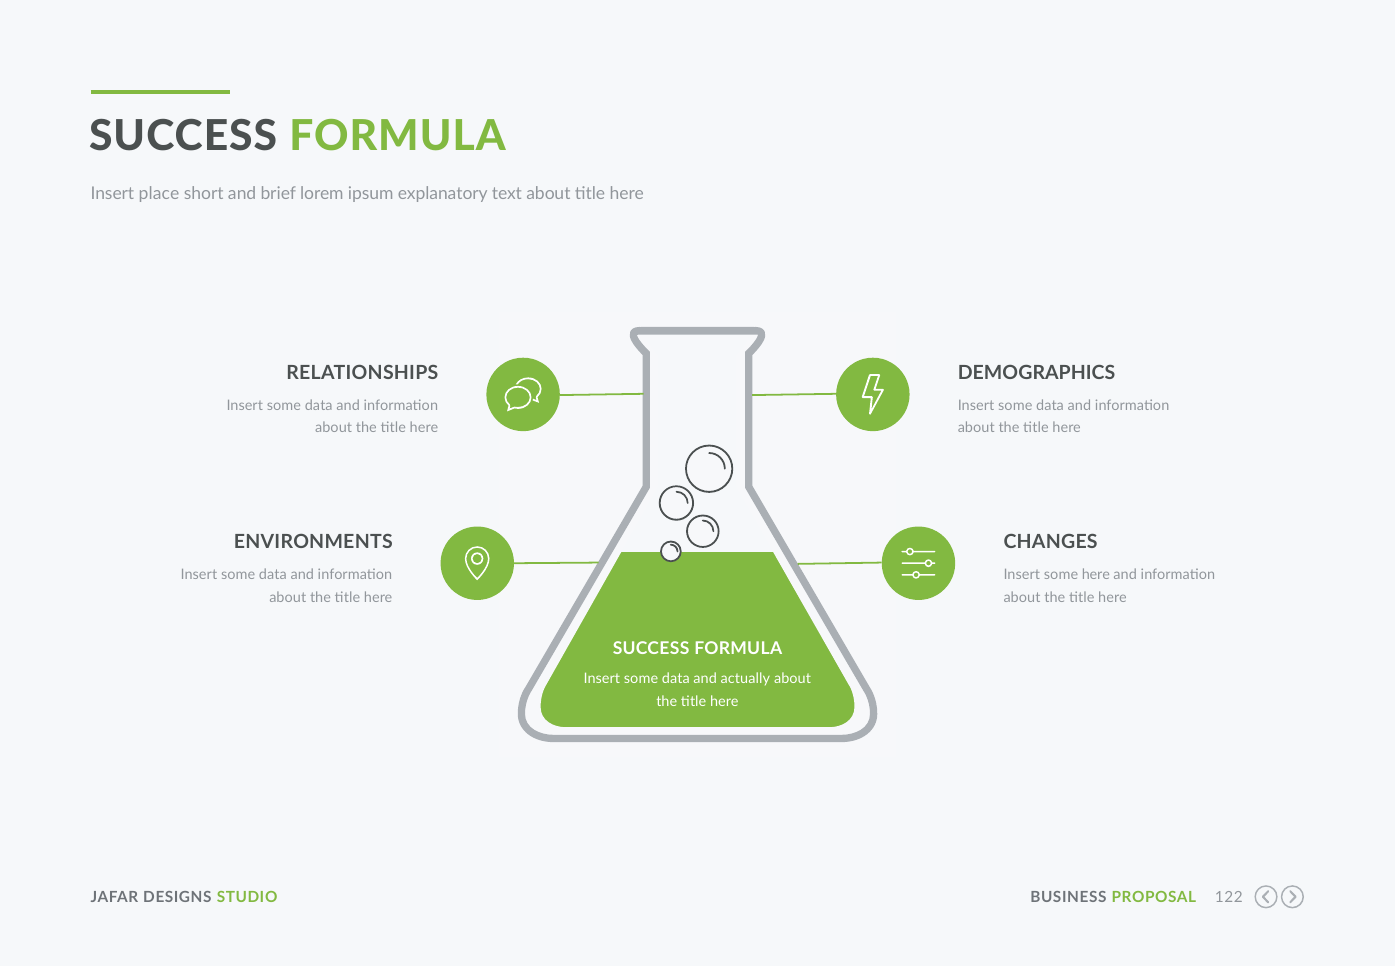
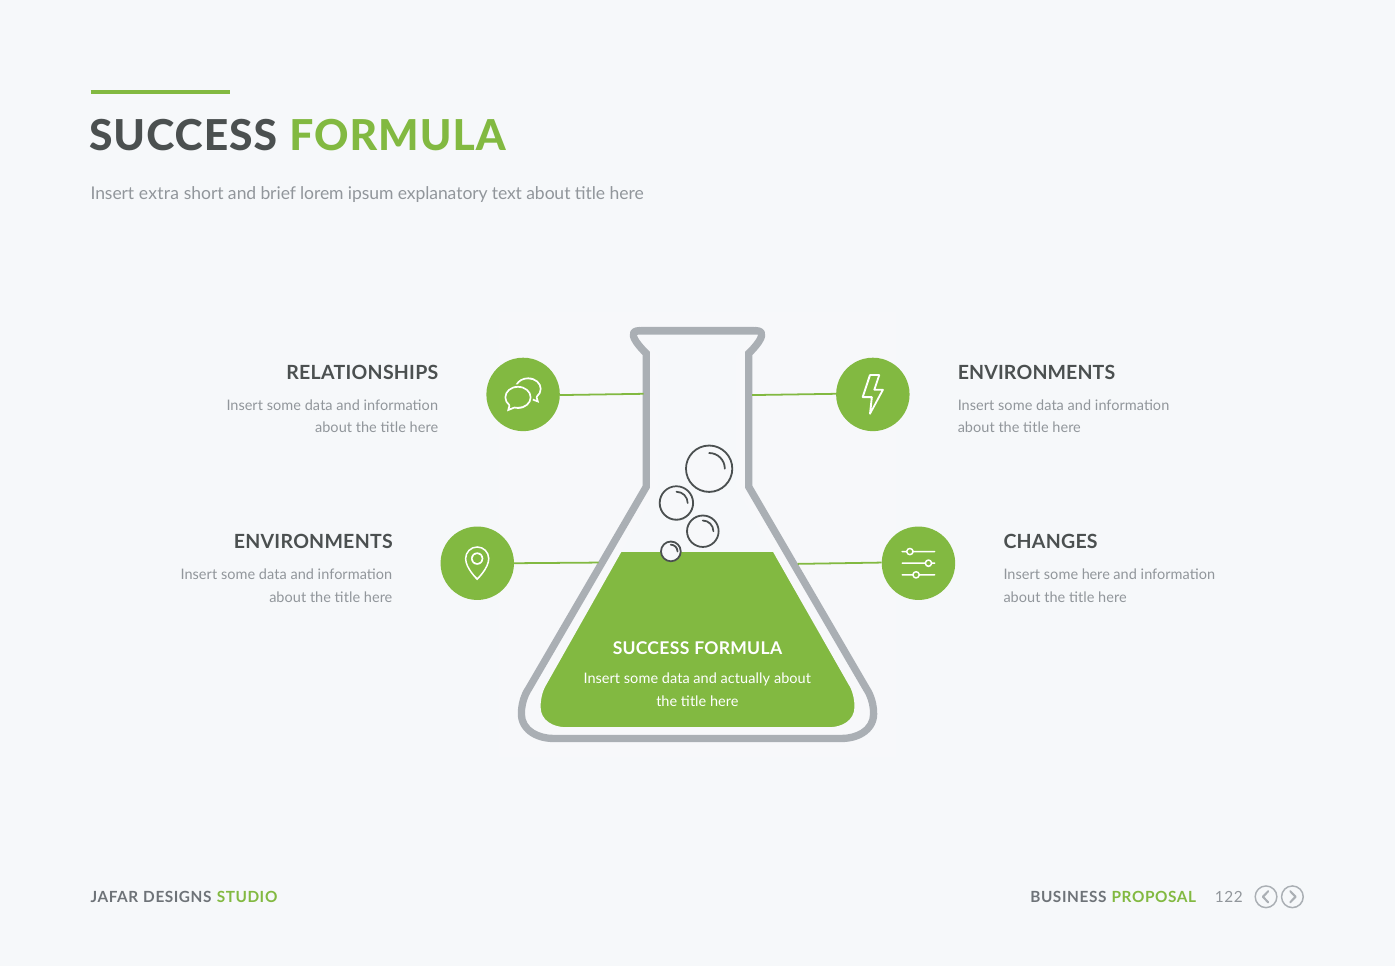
place: place -> extra (159, 194)
DEMOGRAPHICS: DEMOGRAPHICS -> ENVIRONMENTS (1037, 373)
